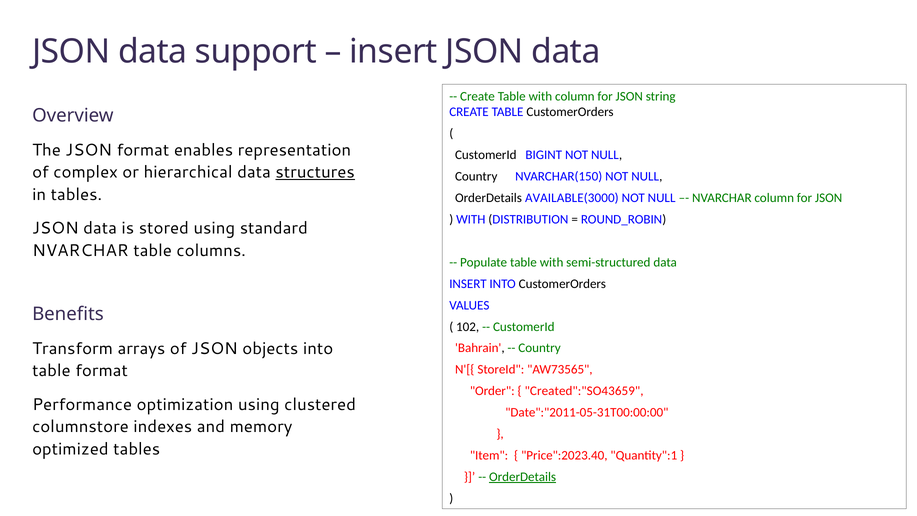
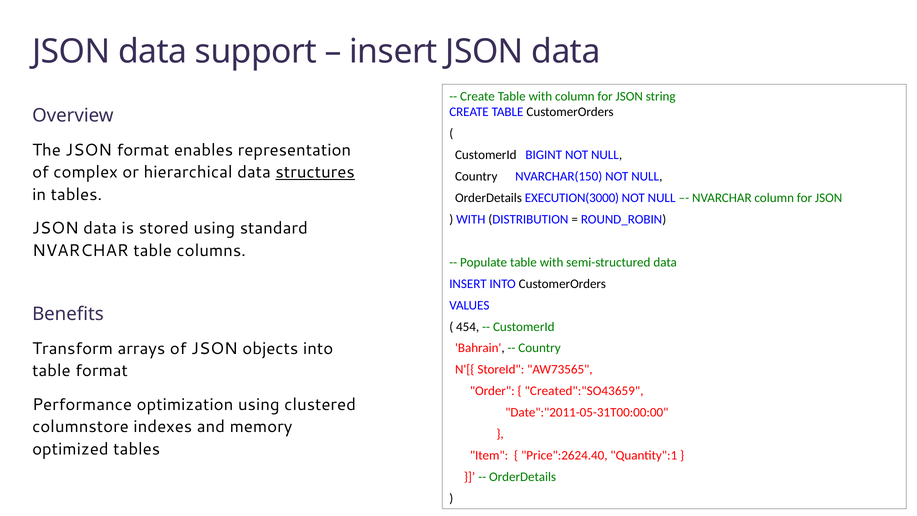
AVAILABLE(3000: AVAILABLE(3000 -> EXECUTION(3000 (572, 198)
102: 102 -> 454 (468, 327)
Price":2023.40: Price":2023.40 -> Price":2624.40 (564, 455)
OrderDetails underline: present -> none (523, 477)
